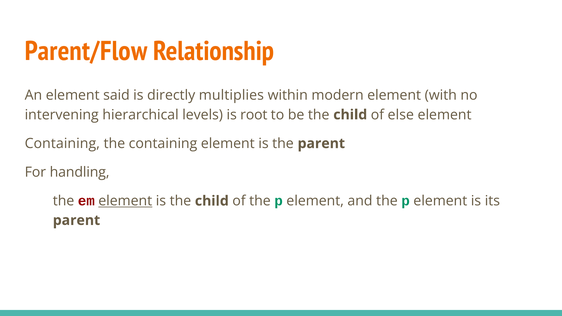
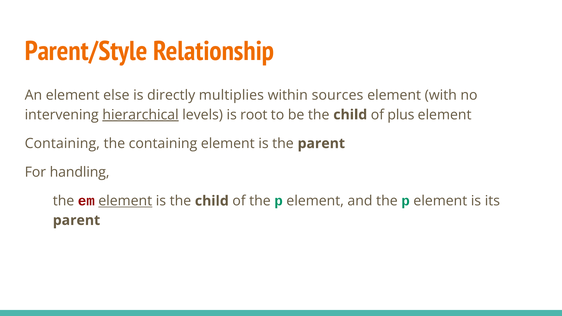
Parent/Flow: Parent/Flow -> Parent/Style (86, 51)
said: said -> else (116, 95)
modern: modern -> sources (337, 95)
hierarchical underline: none -> present (141, 115)
else: else -> plus (401, 115)
